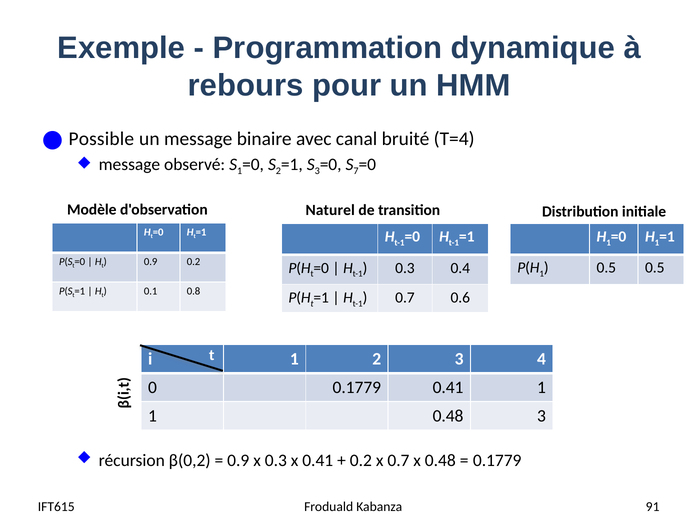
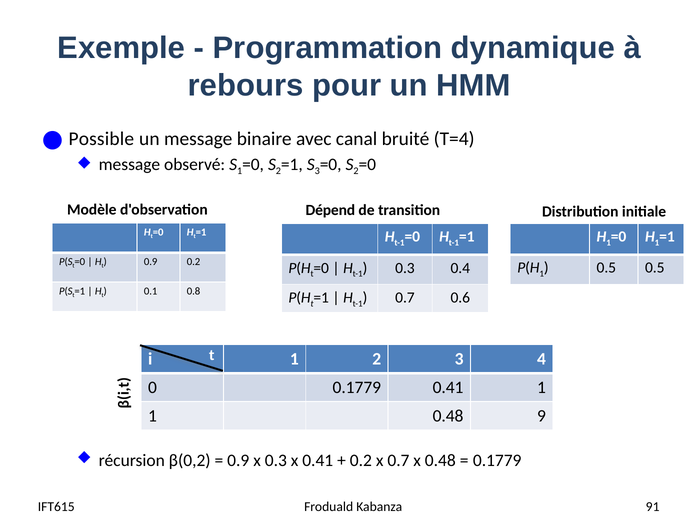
7: 7 -> 2 (356, 171)
Naturel: Naturel -> Dépend (330, 210)
0.48 3: 3 -> 9 (541, 416)
